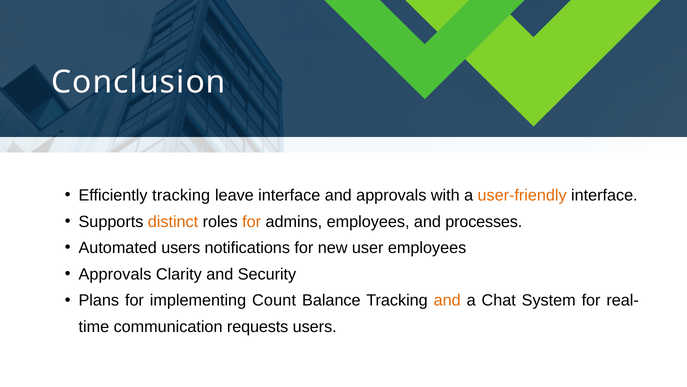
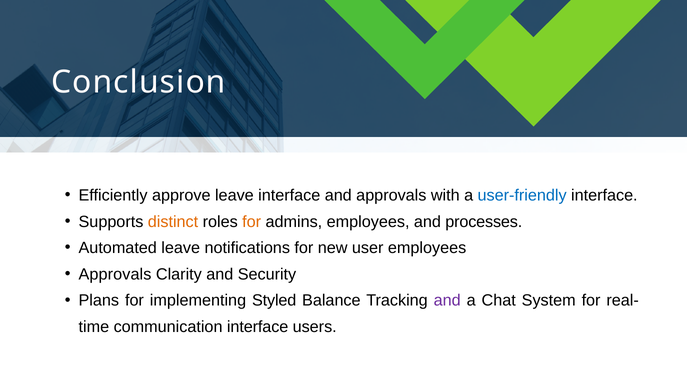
Efficiently tracking: tracking -> approve (181, 195)
user-friendly colour: orange -> blue (522, 195)
Automated users: users -> leave (181, 248)
Count: Count -> Styled (274, 300)
and colour: orange -> purple (447, 300)
communication requests: requests -> interface (258, 326)
